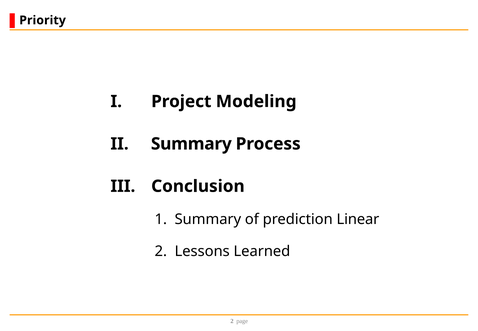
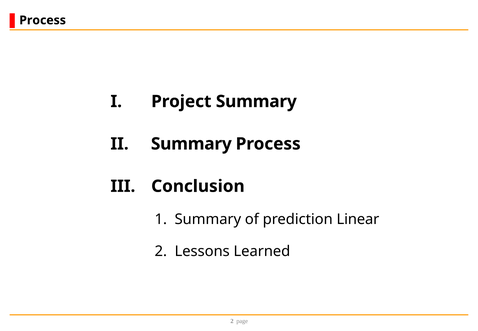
Priority: Priority -> Process (43, 20)
Project Modeling: Modeling -> Summary (256, 101)
